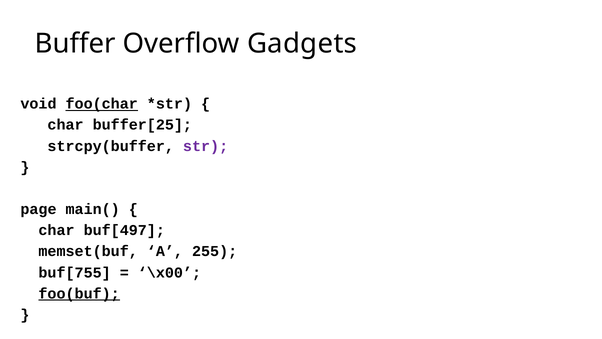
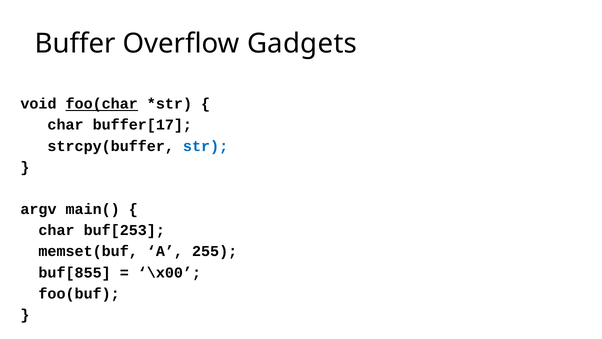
buffer[25: buffer[25 -> buffer[17 (142, 125)
str colour: purple -> blue (206, 146)
page: page -> argv (38, 209)
buf[497: buf[497 -> buf[253 (124, 230)
buf[755: buf[755 -> buf[855 (75, 272)
foo(buf underline: present -> none (79, 293)
